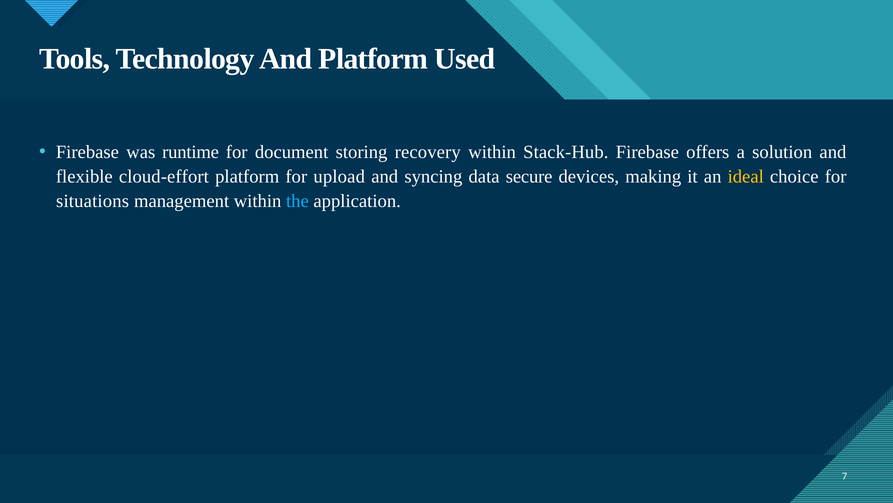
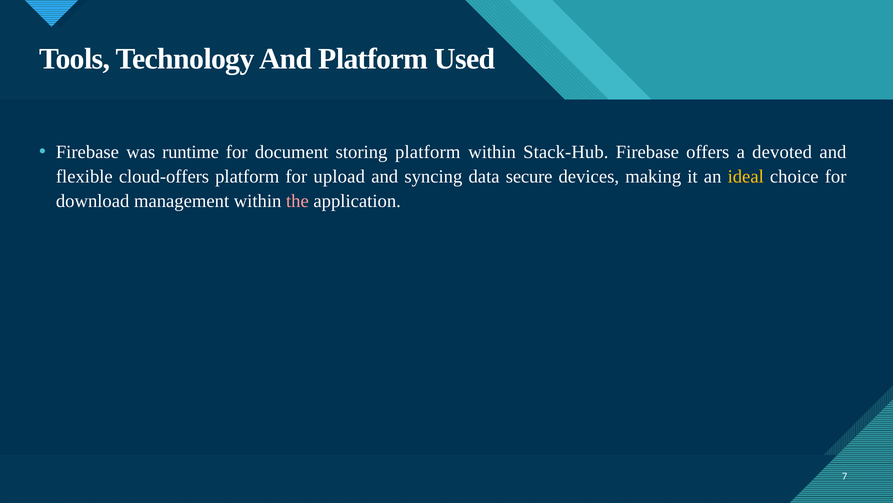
storing recovery: recovery -> platform (428, 152)
solution: solution -> devoted (782, 152)
cloud-effort: cloud-effort -> cloud-offers (164, 176)
situations: situations -> download (93, 201)
the colour: light blue -> pink (297, 201)
